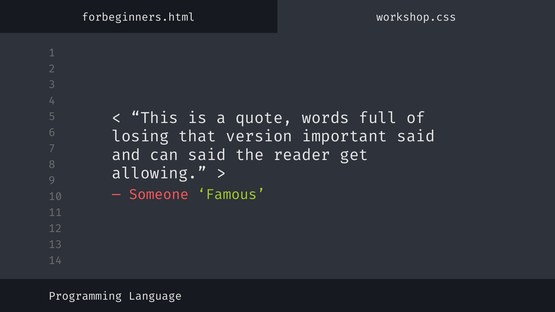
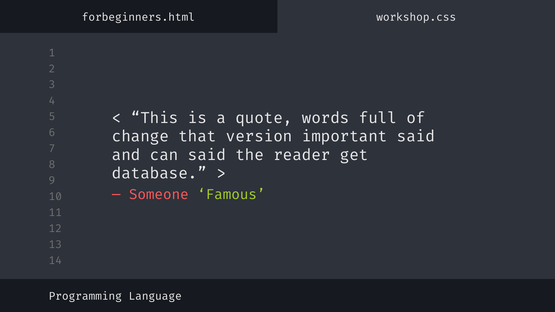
losing: losing -> change (140, 137)
allowing: allowing -> database (159, 174)
